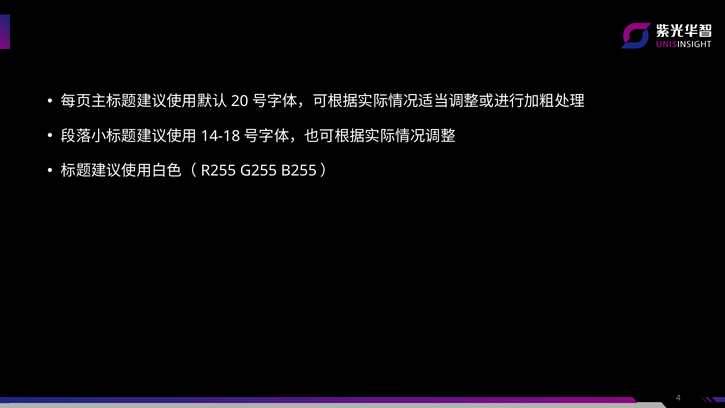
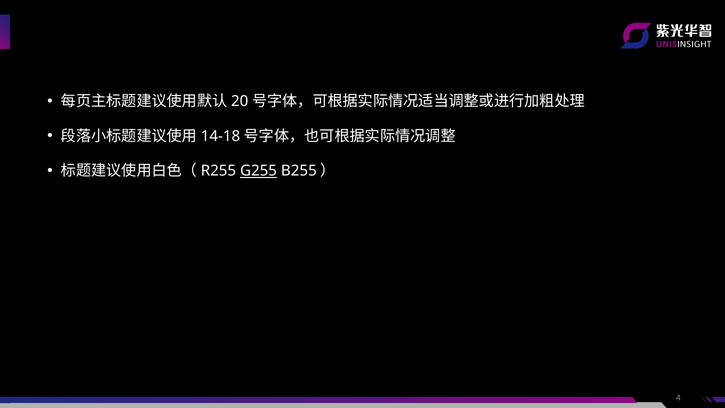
G255 underline: none -> present (259, 171)
